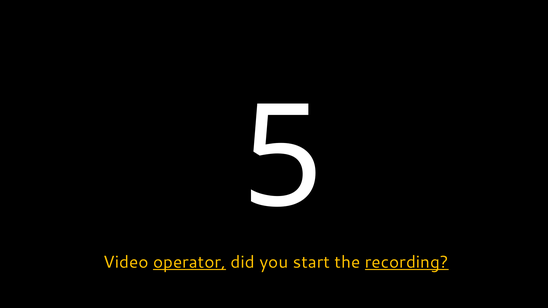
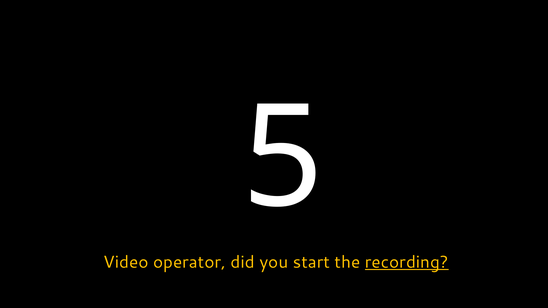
operator underline: present -> none (190, 262)
